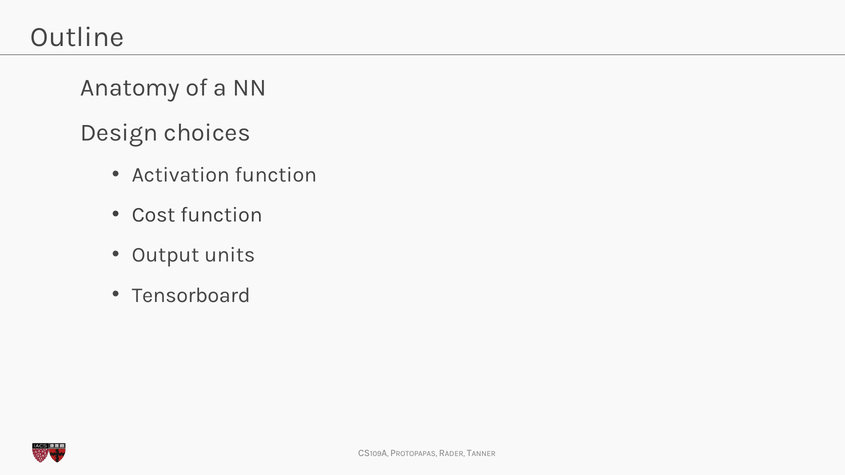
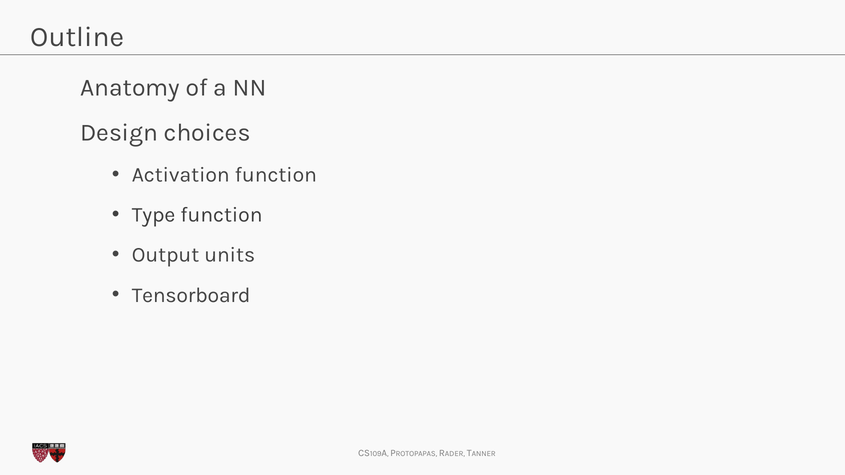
Cost: Cost -> Type (154, 215)
